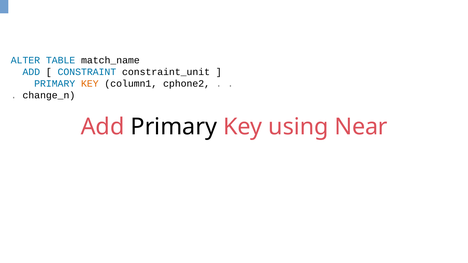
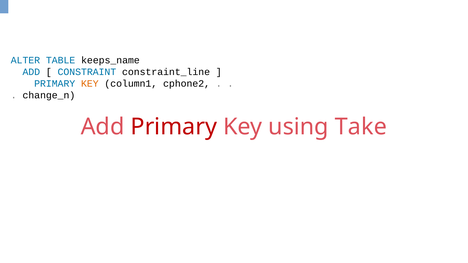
match_name: match_name -> keeps_name (110, 60)
constraint_unit: constraint_unit -> constraint_line (166, 72)
Primary colour: black -> red (174, 127)
Near: Near -> Take (361, 127)
